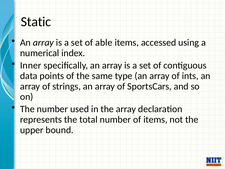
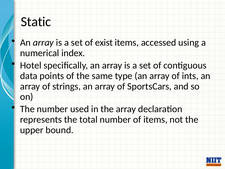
able: able -> exist (104, 43)
Inner: Inner -> Hotel (31, 65)
